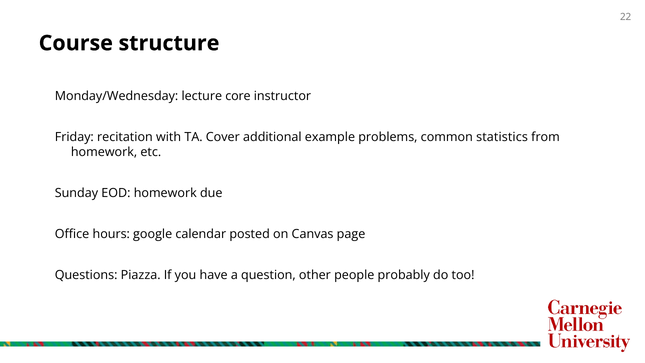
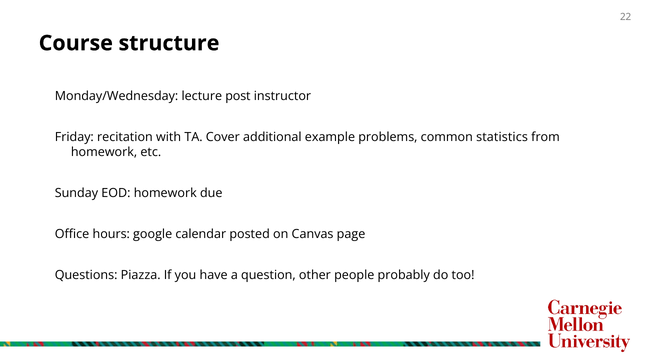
core: core -> post (238, 96)
